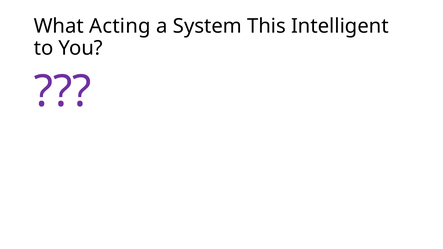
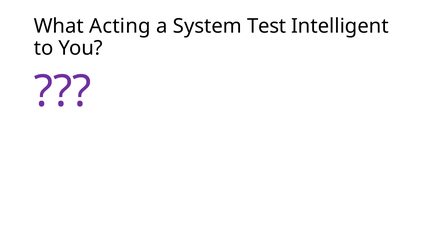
This: This -> Test (267, 26)
